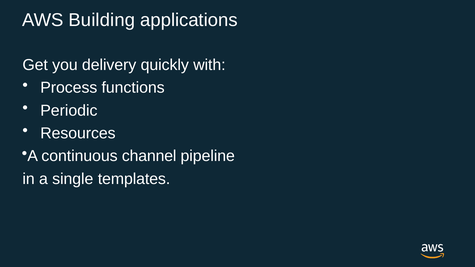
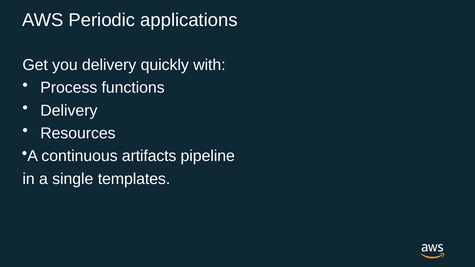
Building: Building -> Periodic (102, 20)
Periodic: Periodic -> Delivery (69, 111)
channel: channel -> artifacts (149, 156)
